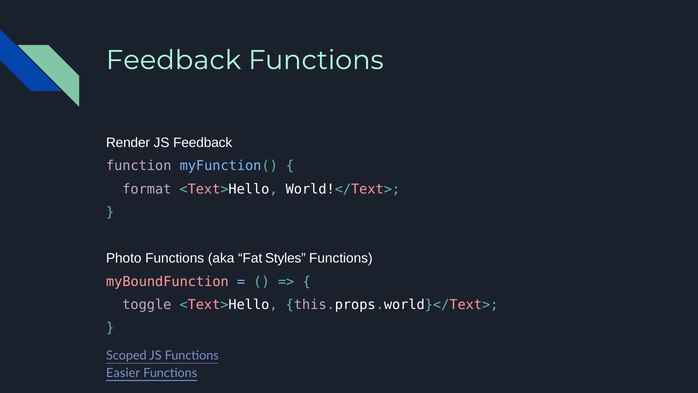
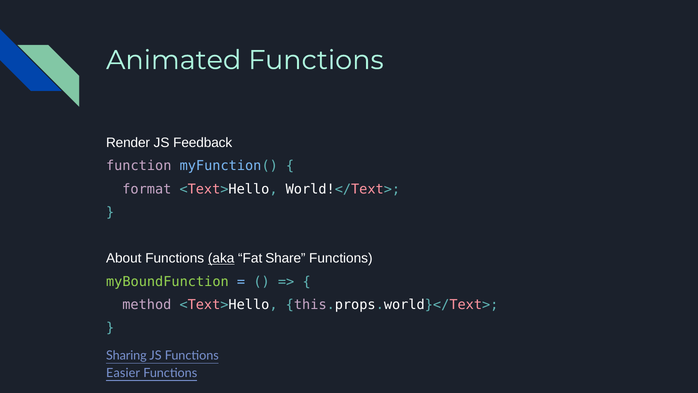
Feedback: Feedback -> Animated (174, 60)
Photo: Photo -> About (124, 258)
aka underline: none -> present (221, 258)
Styles: Styles -> Share (285, 258)
myBoundFunction colour: pink -> light green (167, 281)
toggle: toggle -> method (147, 305)
Scoped: Scoped -> Sharing (126, 355)
